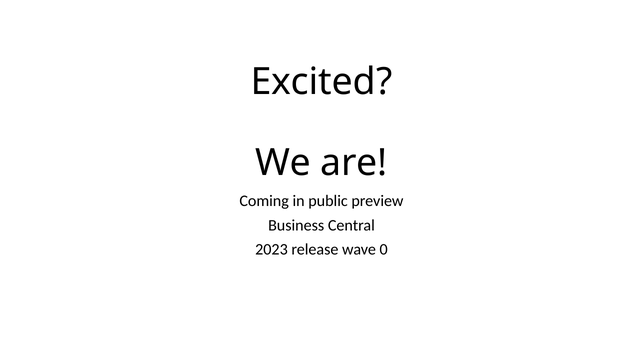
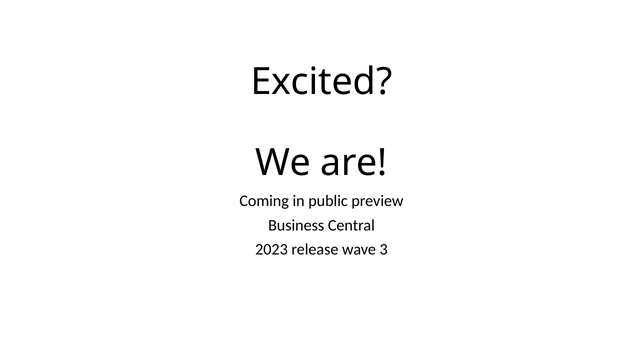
0: 0 -> 3 (384, 249)
